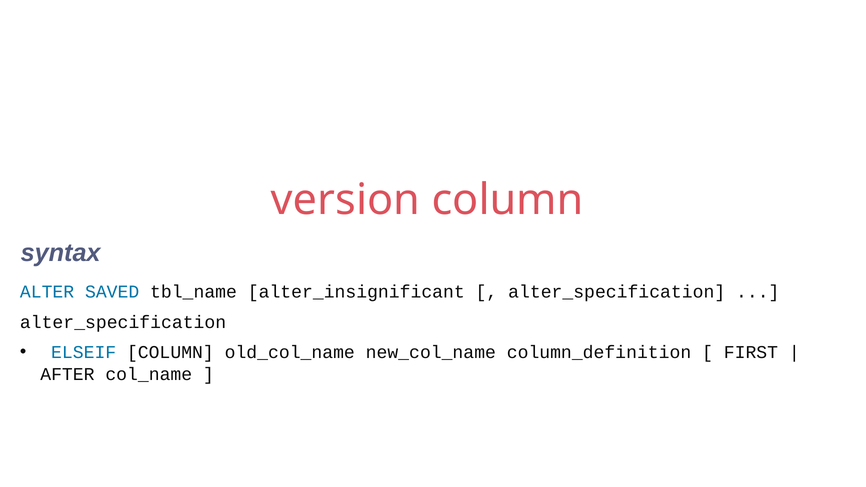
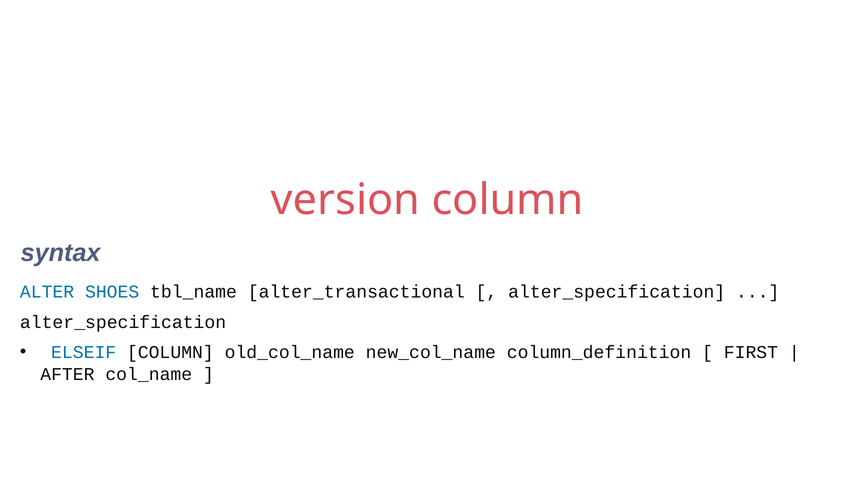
SAVED: SAVED -> SHOES (112, 292)
alter_insignificant: alter_insignificant -> alter_transactional (356, 292)
